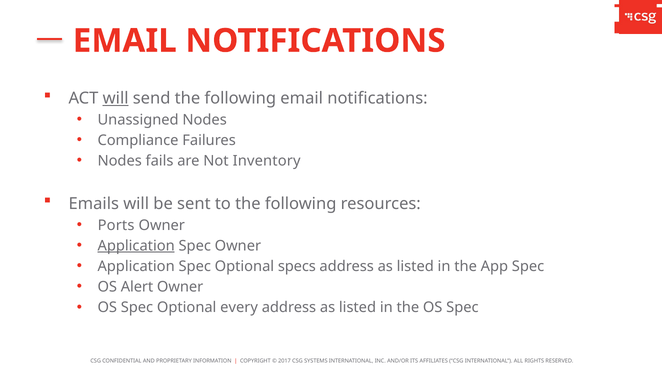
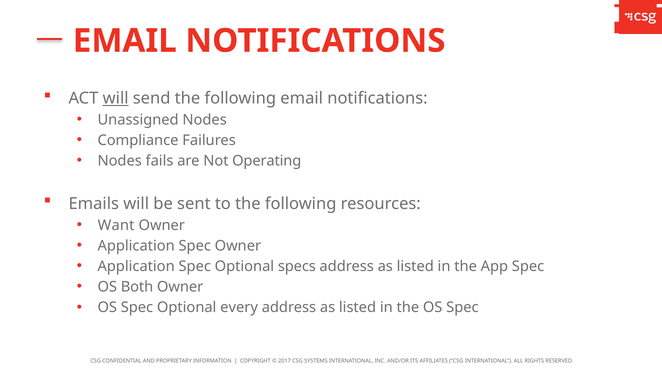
Inventory: Inventory -> Operating (267, 161)
Ports: Ports -> Want (116, 226)
Application underline: present -> none (136, 246)
Alert: Alert -> Both (137, 287)
